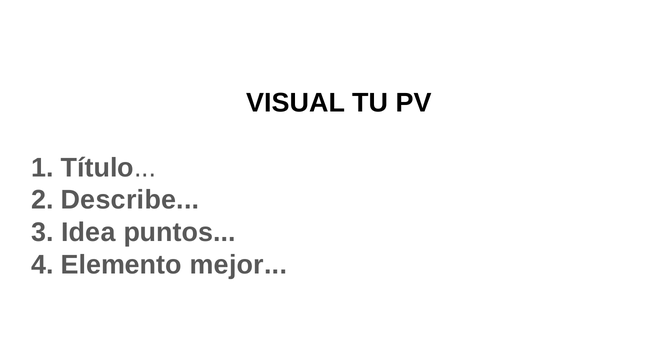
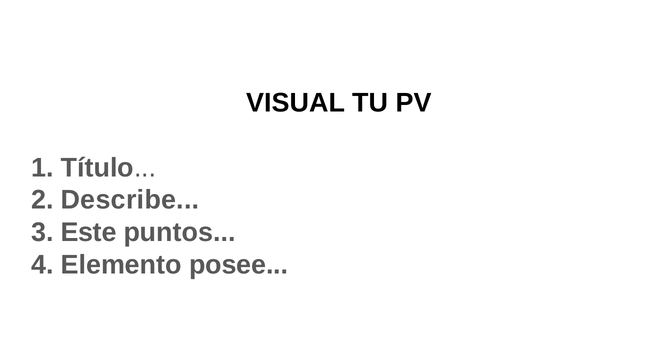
Idea: Idea -> Este (89, 232)
mejor: mejor -> posee (239, 264)
